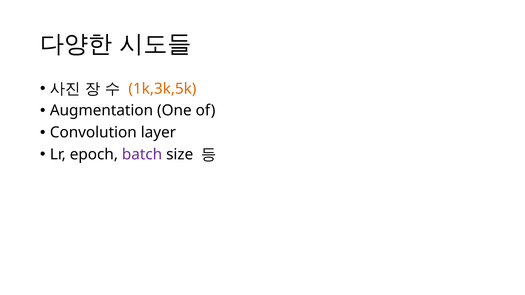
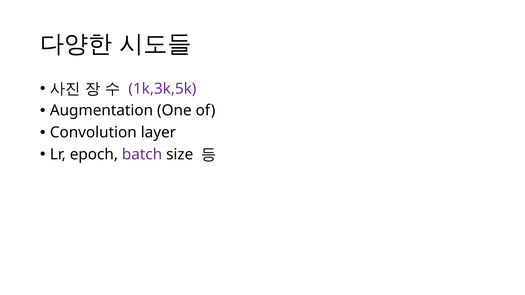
1k,3k,5k colour: orange -> purple (162, 89)
